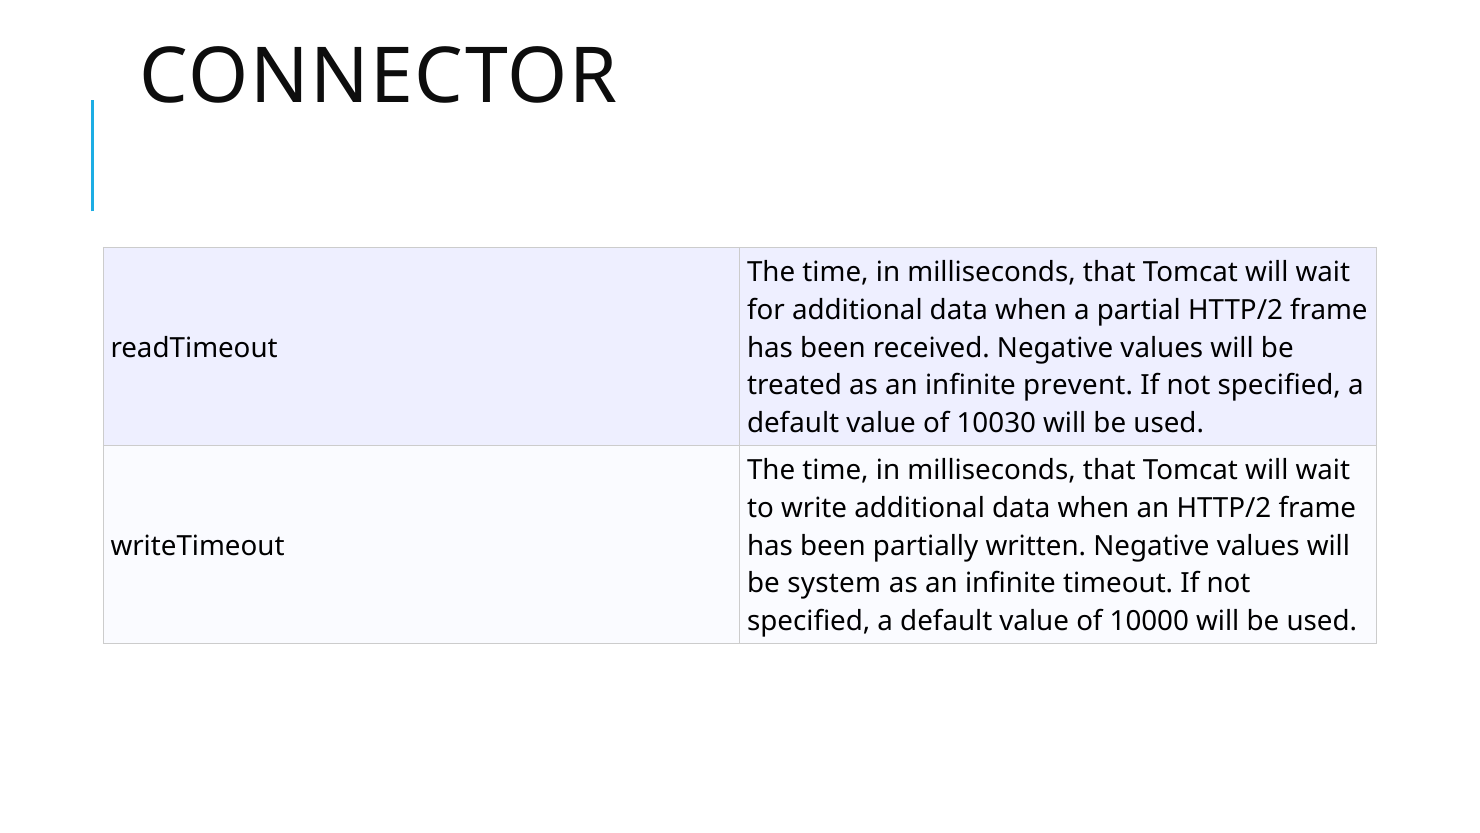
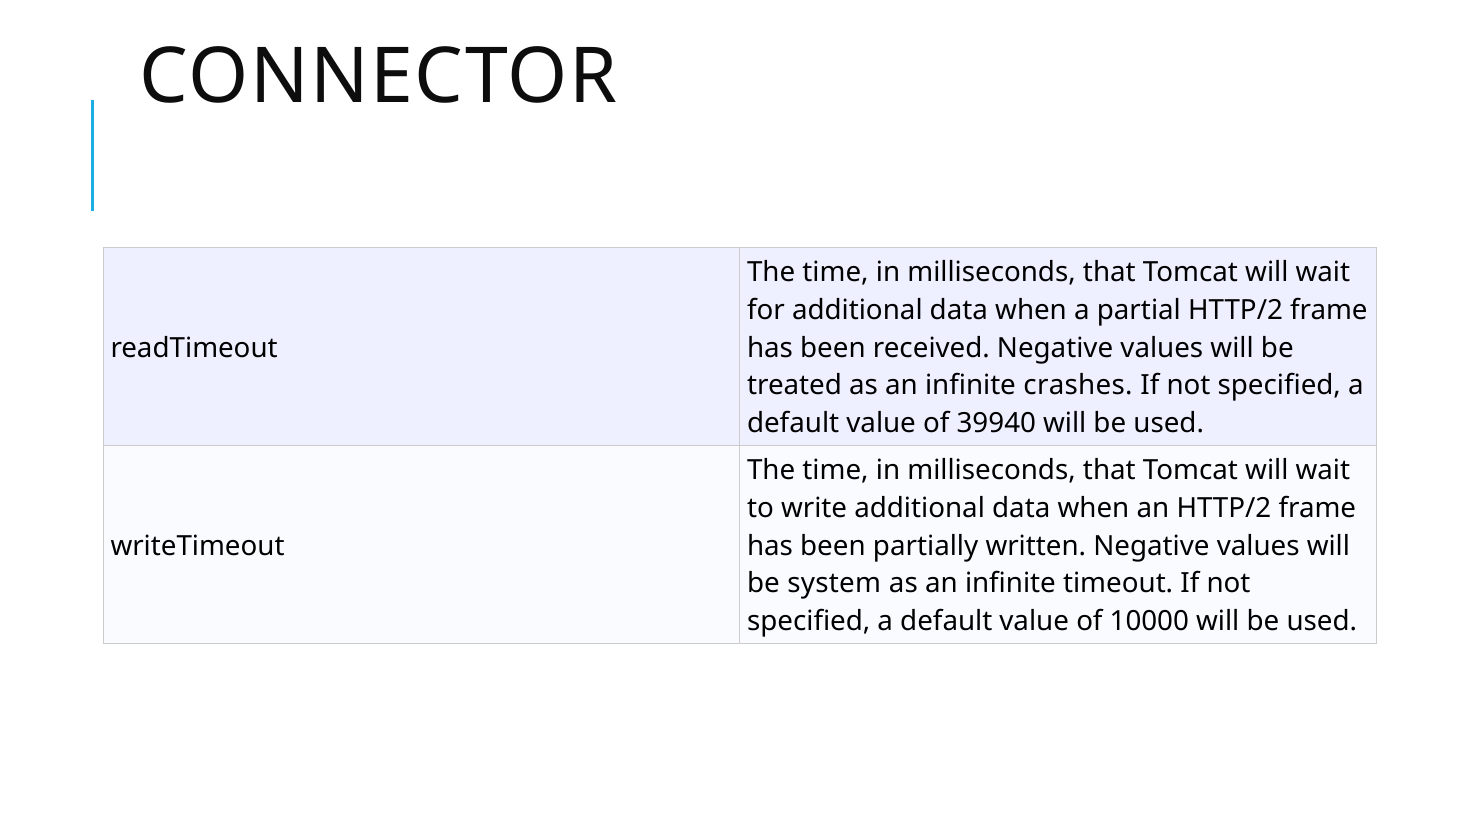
prevent: prevent -> crashes (1078, 385)
10030: 10030 -> 39940 (996, 423)
